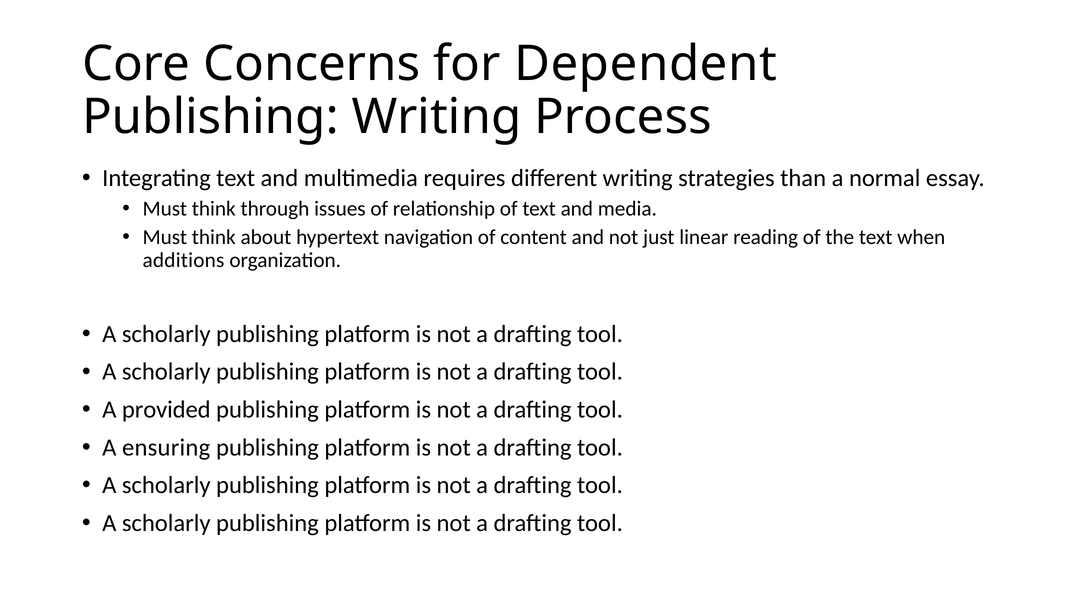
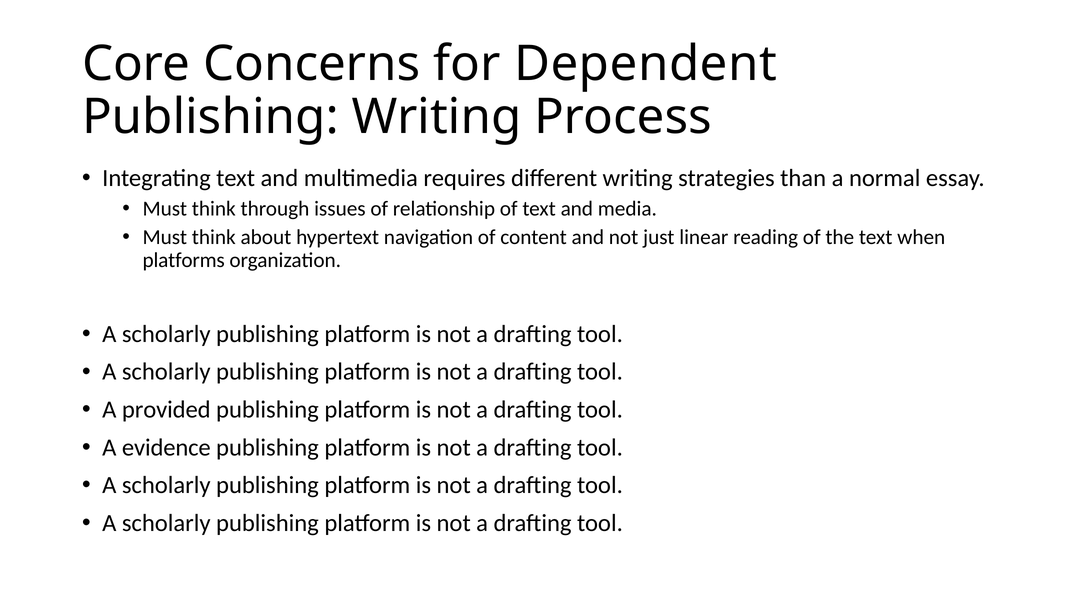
additions: additions -> platforms (184, 260)
ensuring: ensuring -> evidence (166, 448)
